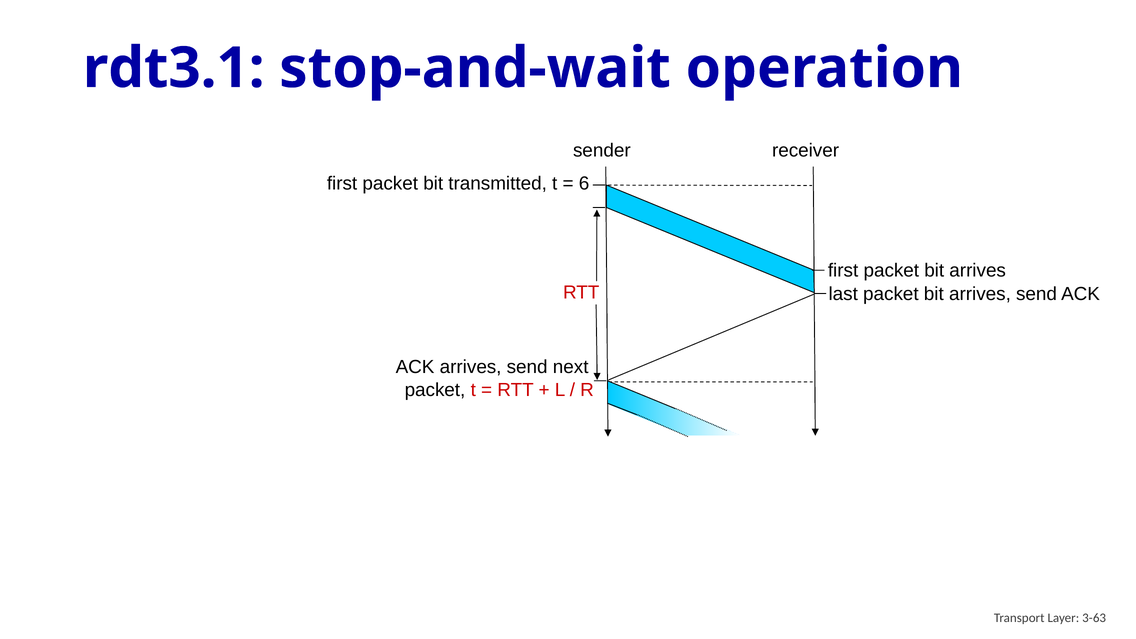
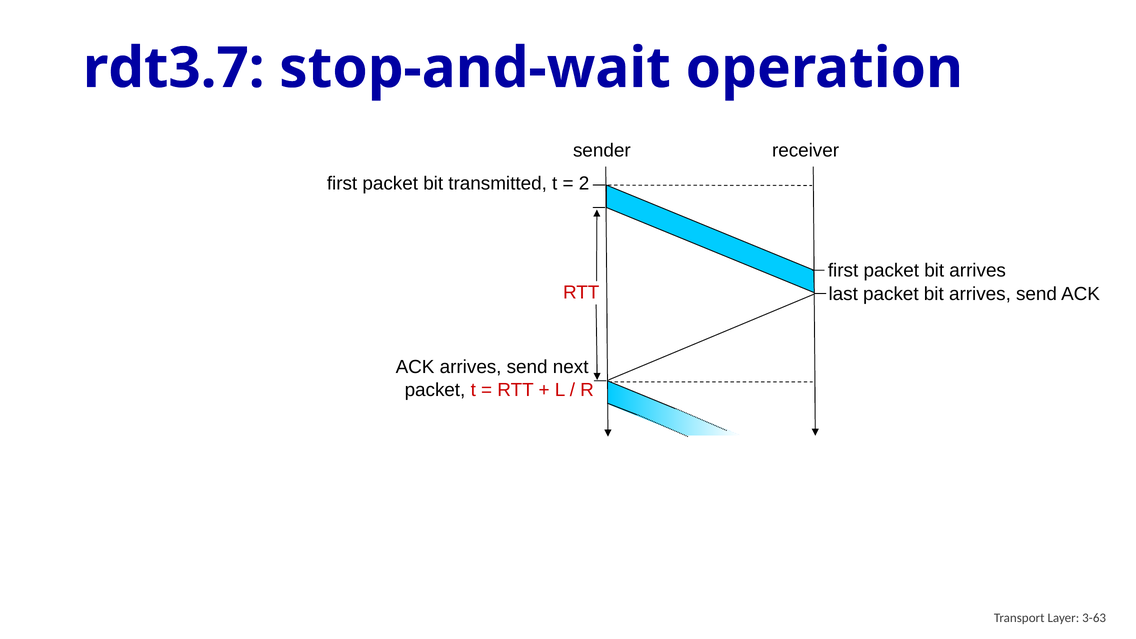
rdt3.1: rdt3.1 -> rdt3.7 (174, 68)
6: 6 -> 2 (584, 183)
